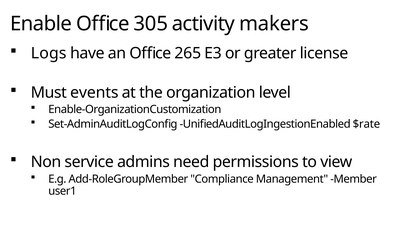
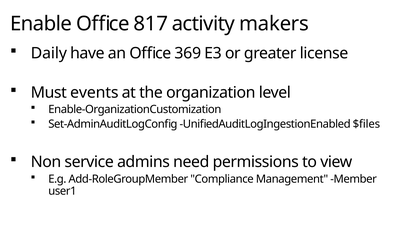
305: 305 -> 817 (151, 24)
Logs: Logs -> Daily (49, 53)
265: 265 -> 369 (188, 53)
$rate: $rate -> $files (366, 124)
